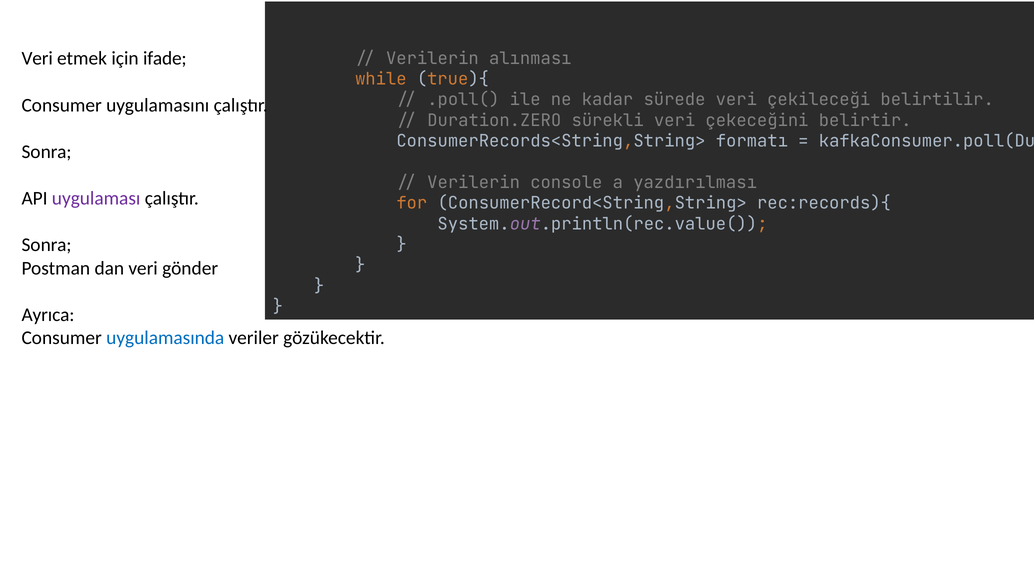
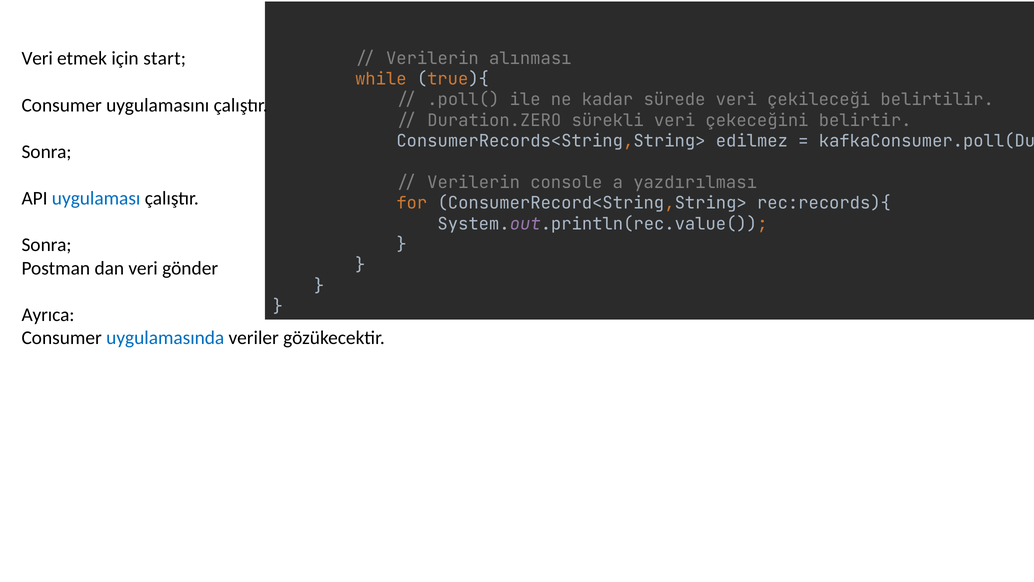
ifade: ifade -> start (165, 59)
formatı: formatı -> edilmez (752, 141)
uygulaması colour: purple -> blue (96, 198)
